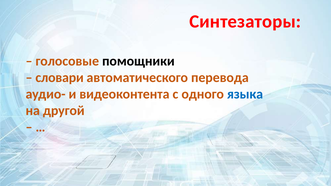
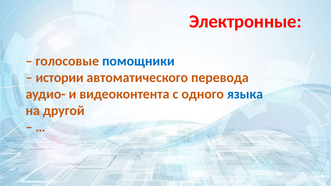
Синтезаторы: Синтезаторы -> Электронные (245, 22)
помощники colour: black -> blue (138, 61)
словари: словари -> истории (60, 78)
